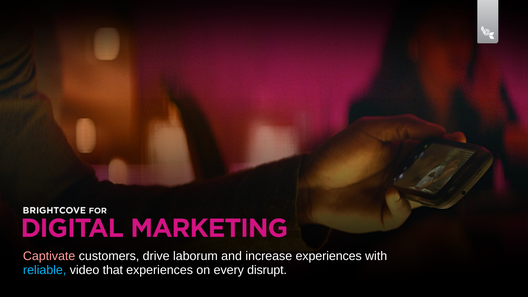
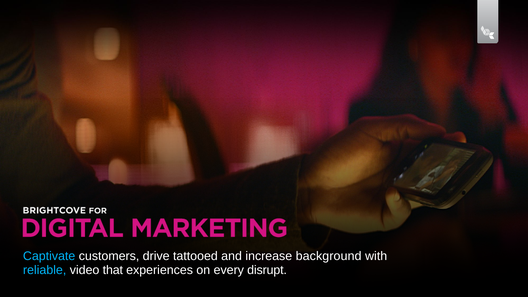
Captivate colour: pink -> light blue (49, 256)
laborum: laborum -> tattooed (195, 256)
increase experiences: experiences -> background (329, 256)
